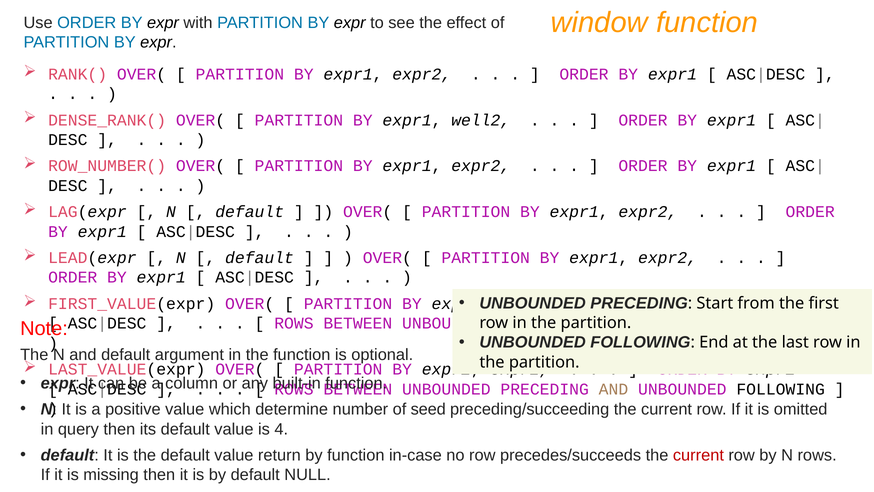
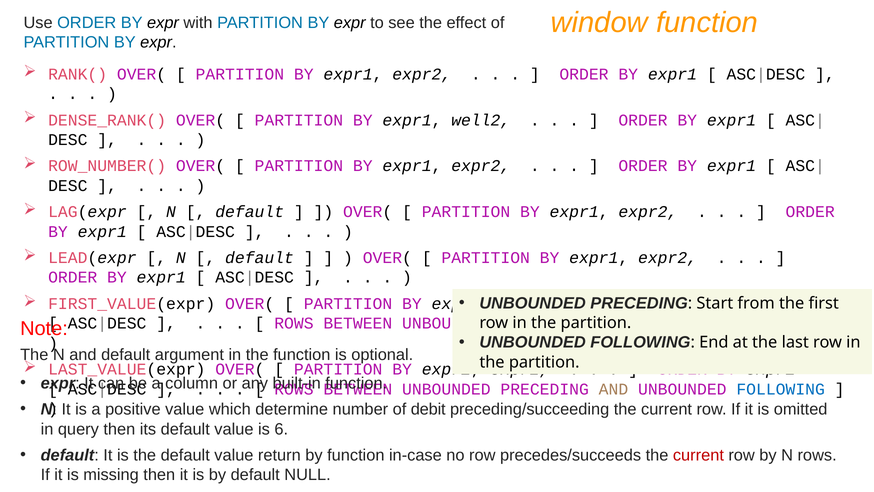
FOLLOWING colour: black -> blue (781, 389)
seed: seed -> debit (428, 409)
4: 4 -> 6 (281, 429)
